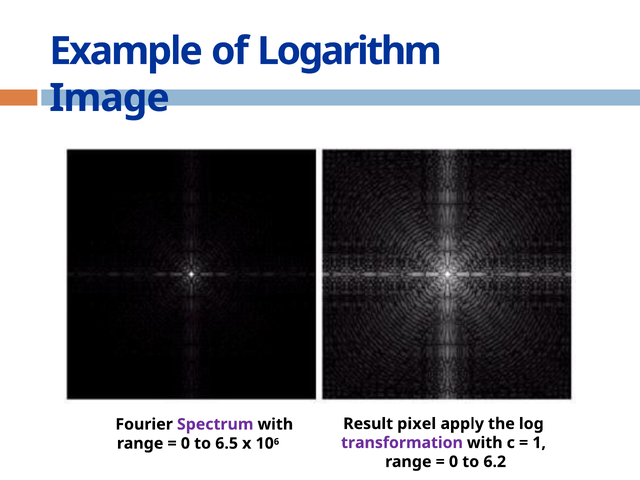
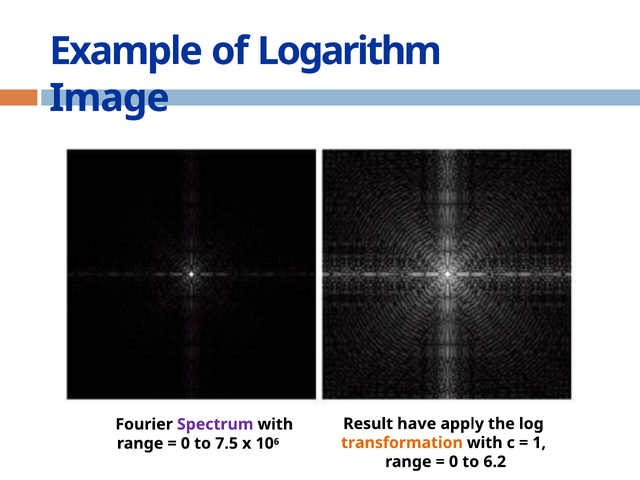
pixel: pixel -> have (417, 424)
transformation colour: purple -> orange (402, 443)
6.5: 6.5 -> 7.5 (227, 443)
